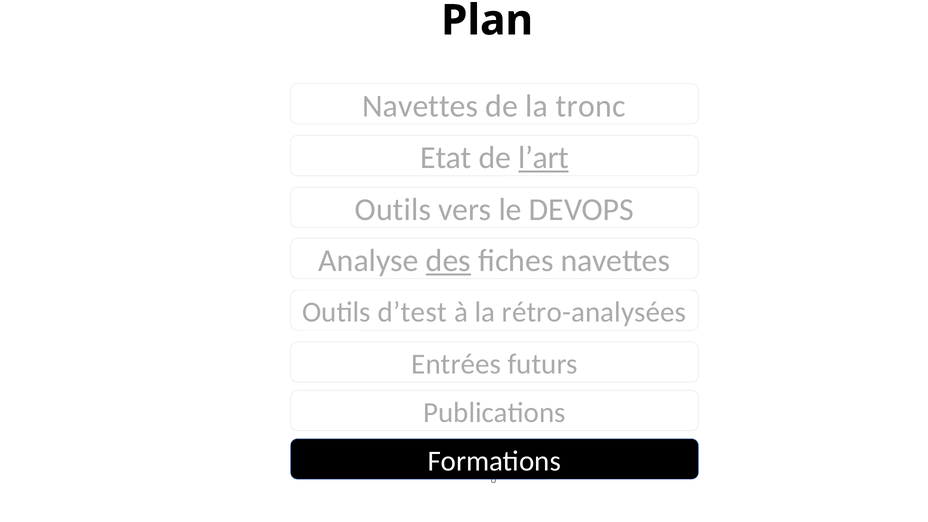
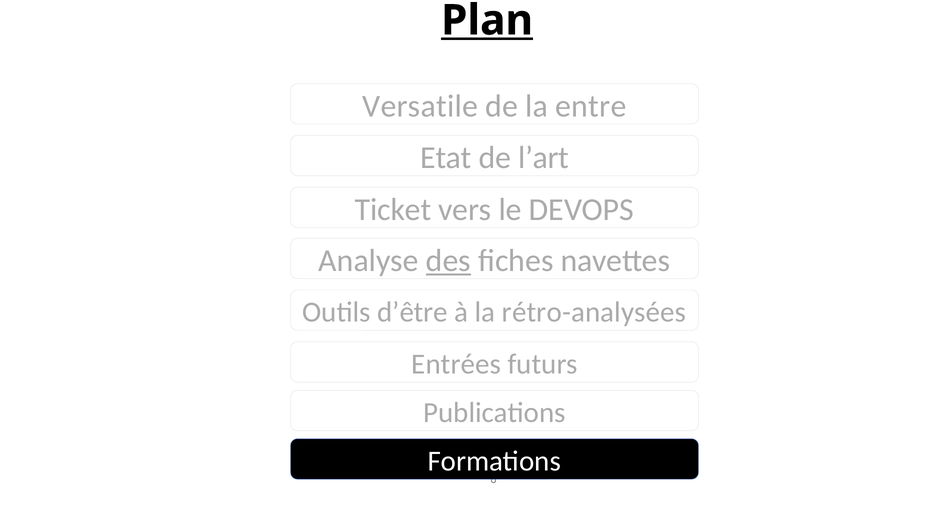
Plan underline: none -> present (487, 20)
Navettes: Navettes -> Versatile (420, 106)
tronc: tronc -> entre (591, 106)
l’art underline: present -> none (544, 158)
Outils: Outils -> Ticket (393, 210)
d’test: d’test -> d’être (413, 312)
